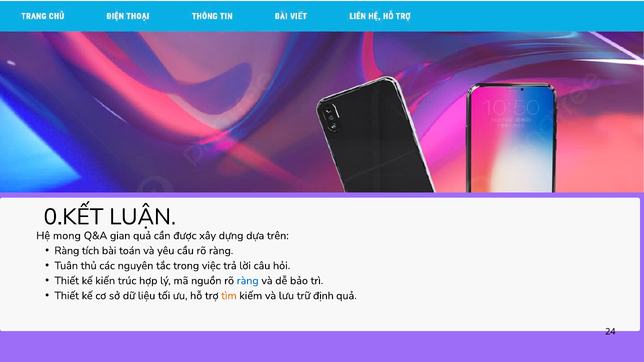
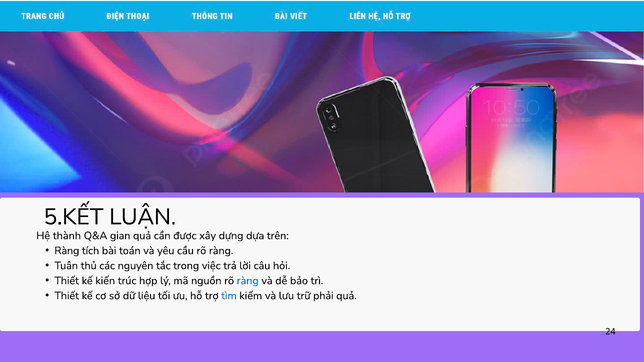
0.KẾT: 0.KẾT -> 5.KẾT (73, 217)
mong: mong -> thành (67, 236)
tìm colour: orange -> blue (229, 296)
định: định -> phải (323, 296)
